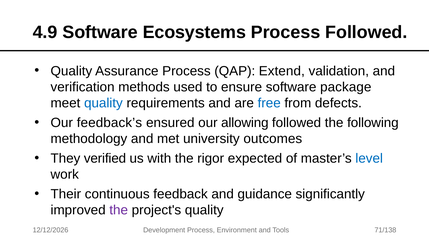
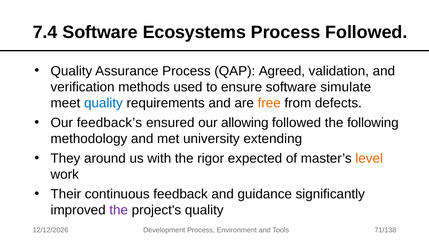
4.9: 4.9 -> 7.4 (45, 32)
Extend: Extend -> Agreed (282, 71)
package: package -> simulate (346, 87)
free colour: blue -> orange (269, 103)
outcomes: outcomes -> extending (273, 139)
verified: verified -> around (105, 159)
level colour: blue -> orange (369, 159)
